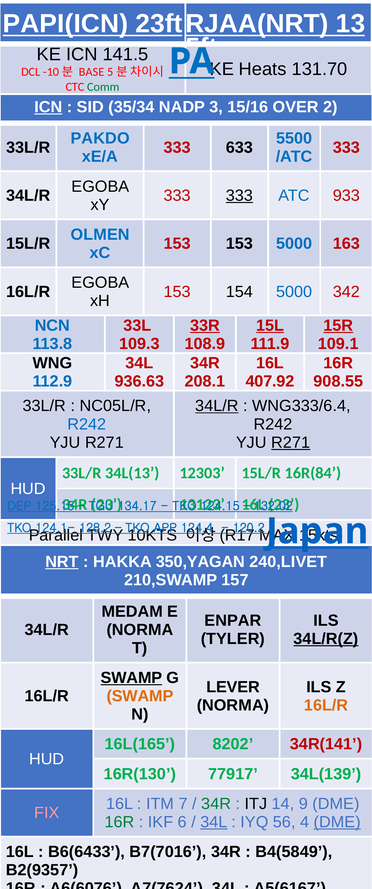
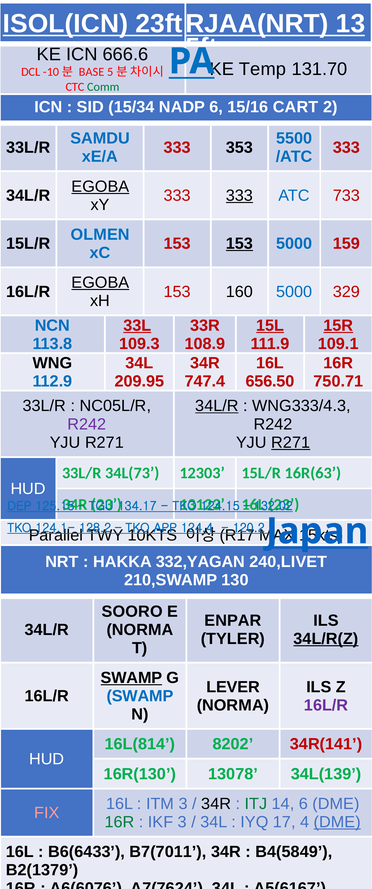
PAPI(ICN: PAPI(ICN -> ISOL(ICN (65, 24)
141.5: 141.5 -> 666.6 (125, 54)
Heats: Heats -> Temp (262, 69)
ICN underline: present -> none (48, 107)
35/34: 35/34 -> 15/34 (131, 107)
NADP 3: 3 -> 6 (216, 107)
OVER: OVER -> CART (296, 107)
PAKDO: PAKDO -> SAMDU (100, 139)
633: 633 -> 353 (240, 148)
EGOBA underline: none -> present (100, 187)
933: 933 -> 733 (346, 196)
153 underline: none -> present (240, 244)
163: 163 -> 159 (346, 244)
EGOBA underline: none -> present (100, 283)
154: 154 -> 160 (240, 292)
342: 342 -> 329 (346, 292)
33L underline: none -> present (137, 326)
33R underline: present -> none (205, 326)
936.63: 936.63 -> 209.95 (139, 382)
208.1: 208.1 -> 747.4 (205, 382)
407.92: 407.92 -> 656.50 (270, 382)
908.55: 908.55 -> 750.71 (338, 382)
WNG333/6.4: WNG333/6.4 -> WNG333/4.3 (301, 406)
R242 colour: blue -> purple (87, 425)
34L(13: 34L(13 -> 34L(73 (132, 474)
16R(84: 16R(84 -> 16R(63 (313, 474)
NRT underline: present -> none (62, 563)
350,YAGAN: 350,YAGAN -> 332,YAGAN (200, 563)
157: 157 -> 130 (235, 581)
MEDAM: MEDAM -> SOORO (132, 612)
SWAMP colour: orange -> blue (140, 697)
16L/R colour: orange -> purple (326, 706)
16L(165: 16L(165 -> 16L(814 (140, 745)
77917: 77917 -> 13078 (233, 775)
ITM 7: 7 -> 3 (183, 805)
34R colour: green -> black (216, 805)
ITJ colour: black -> green (256, 805)
14 9: 9 -> 6 (303, 805)
IKF 6: 6 -> 3 (182, 823)
34L underline: present -> none (214, 823)
56: 56 -> 17 (284, 823)
B7(7016: B7(7016 -> B7(7011 (168, 853)
B2(9357: B2(9357 -> B2(1379 (42, 871)
